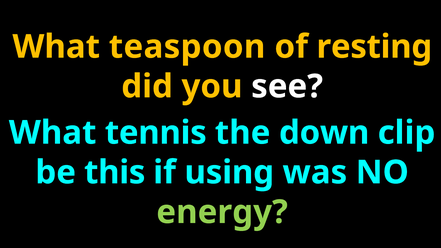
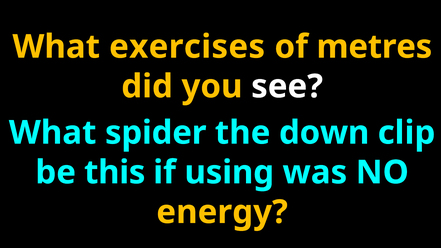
teaspoon: teaspoon -> exercises (187, 47)
resting: resting -> metres (374, 47)
tennis: tennis -> spider (156, 133)
energy colour: light green -> yellow (222, 212)
